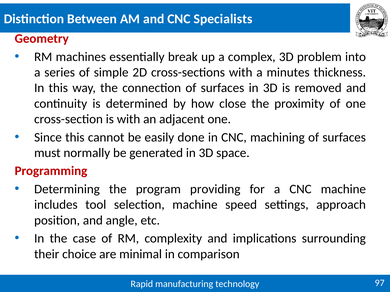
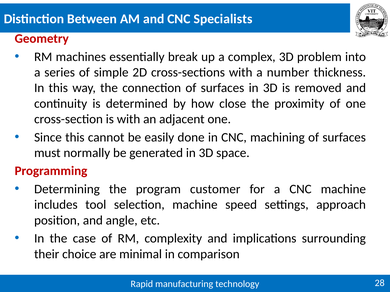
minutes: minutes -> number (288, 72)
providing: providing -> customer (215, 189)
97: 97 -> 28 (380, 283)
